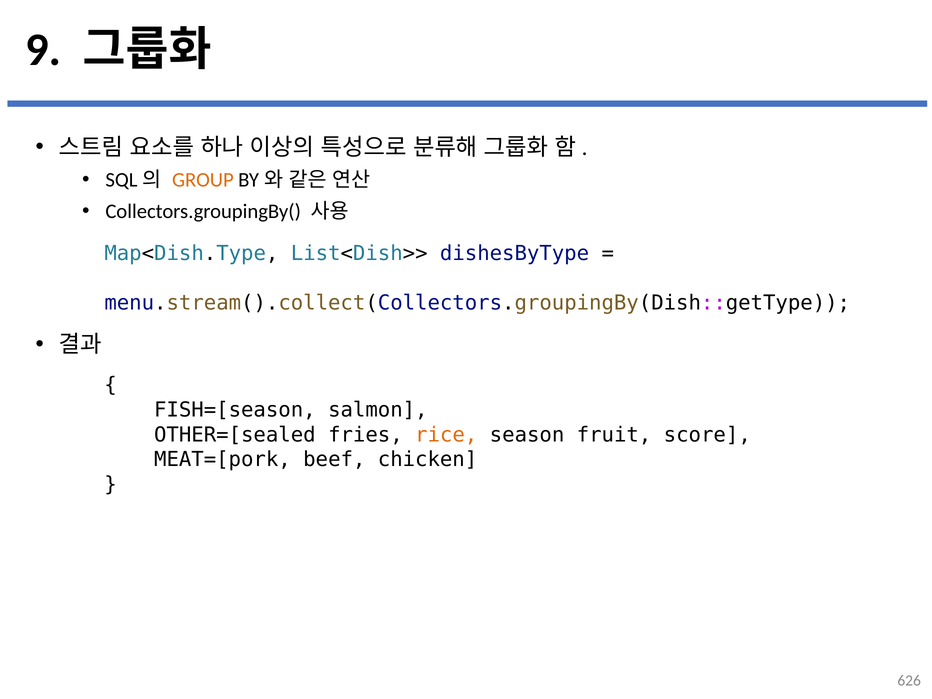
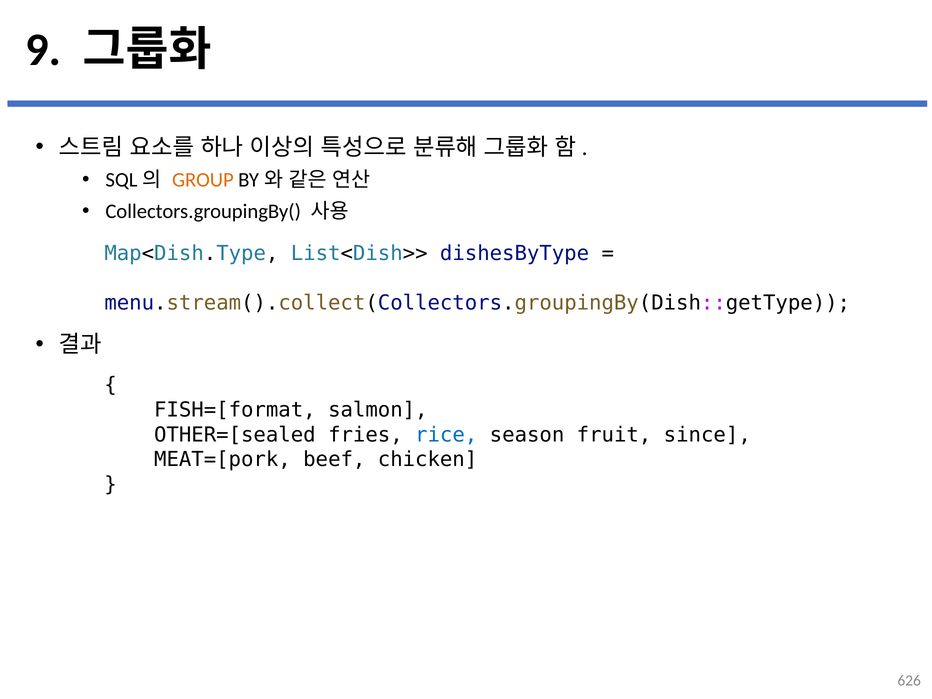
FISH=[season: FISH=[season -> FISH=[format (235, 410)
rice colour: orange -> blue (446, 435)
score: score -> since (707, 435)
